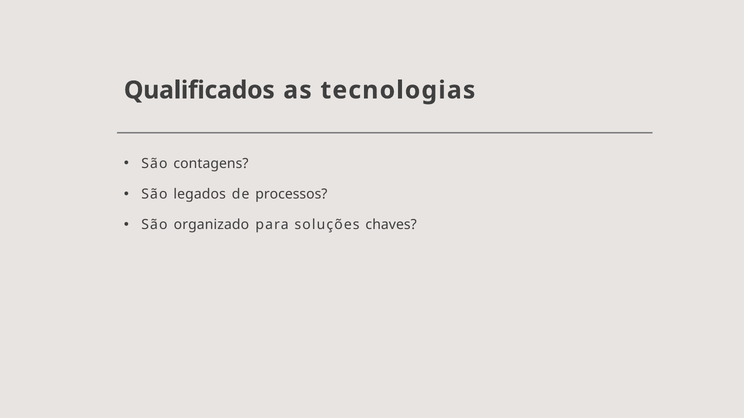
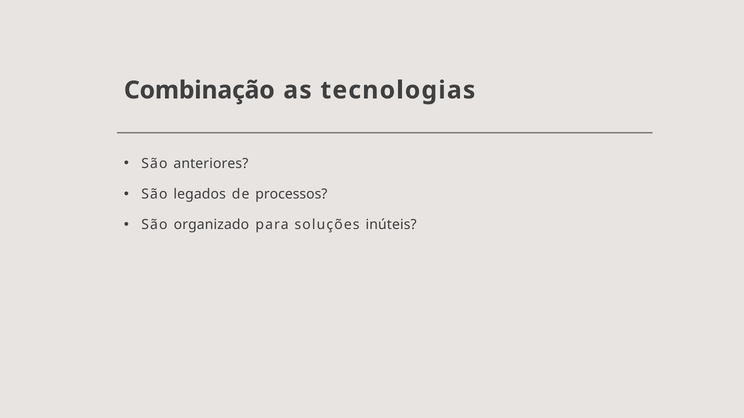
Qualificados: Qualificados -> Combinação (199, 90)
contagens: contagens -> anteriores (211, 164)
chaves: chaves -> inúteis (391, 225)
